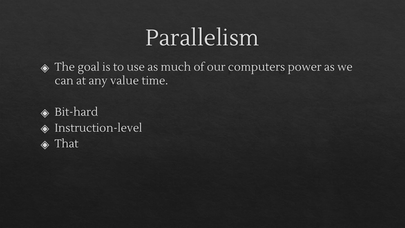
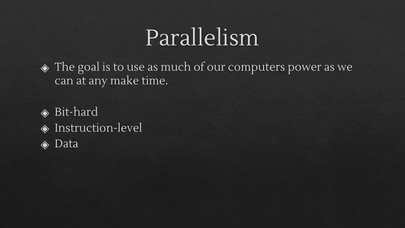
value: value -> make (125, 81)
That: That -> Data (67, 144)
